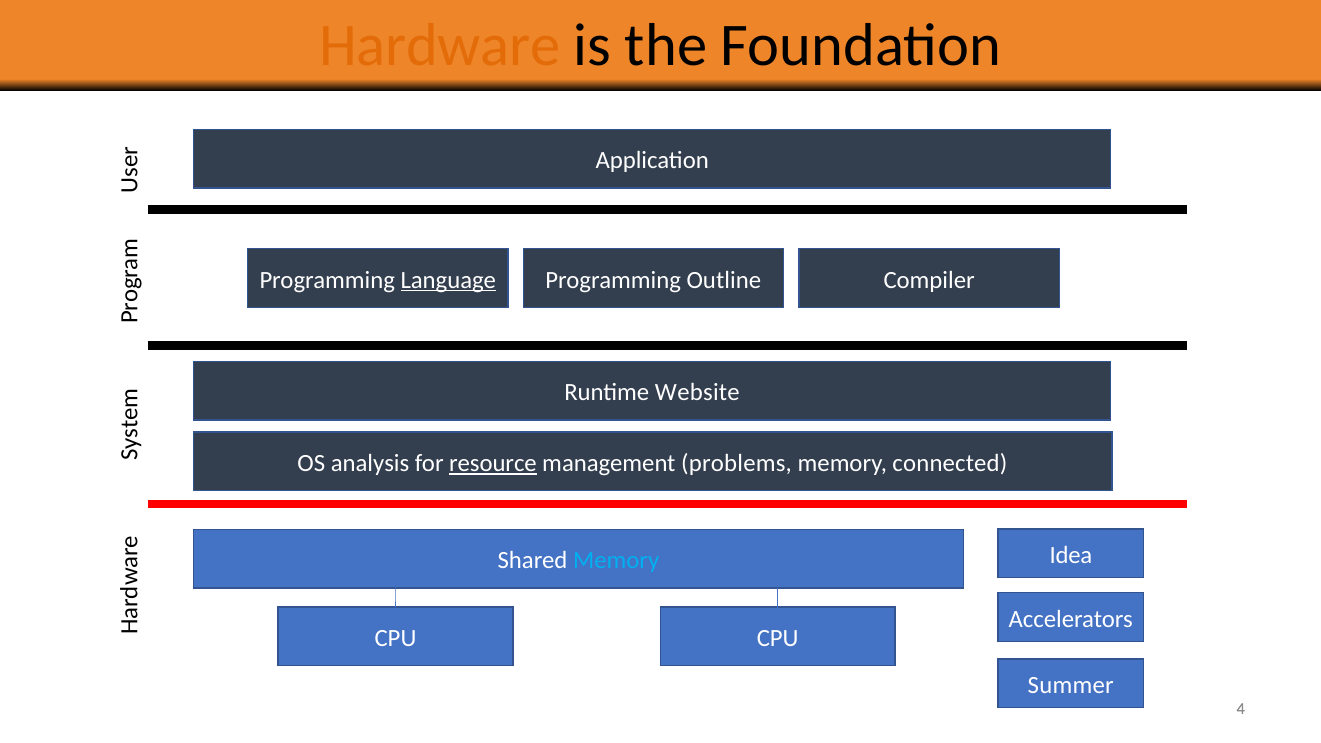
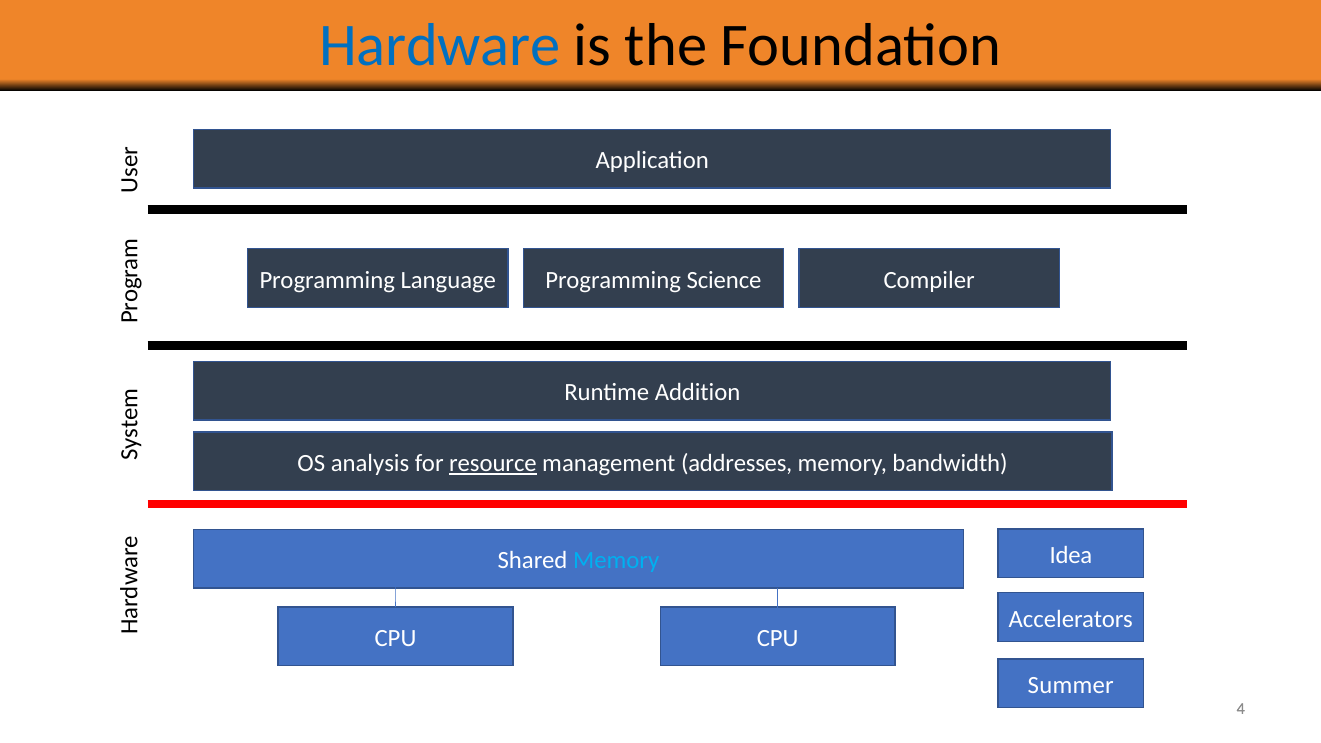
Hardware colour: orange -> blue (440, 45)
Language underline: present -> none (448, 280)
Outline: Outline -> Science (724, 280)
Website: Website -> Addition (698, 393)
problems: problems -> addresses (737, 463)
connected: connected -> bandwidth (950, 463)
